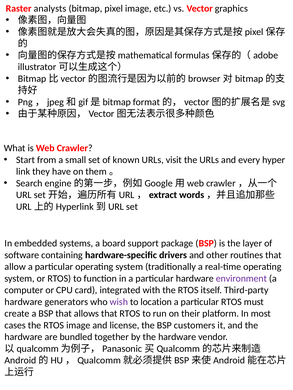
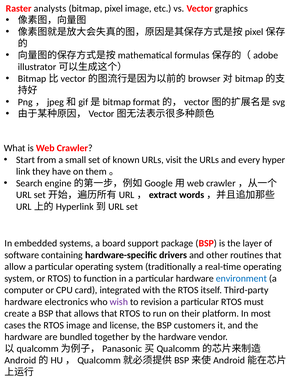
environment colour: purple -> blue (241, 279)
generators: generators -> electronics (66, 302)
location: location -> revision (156, 302)
